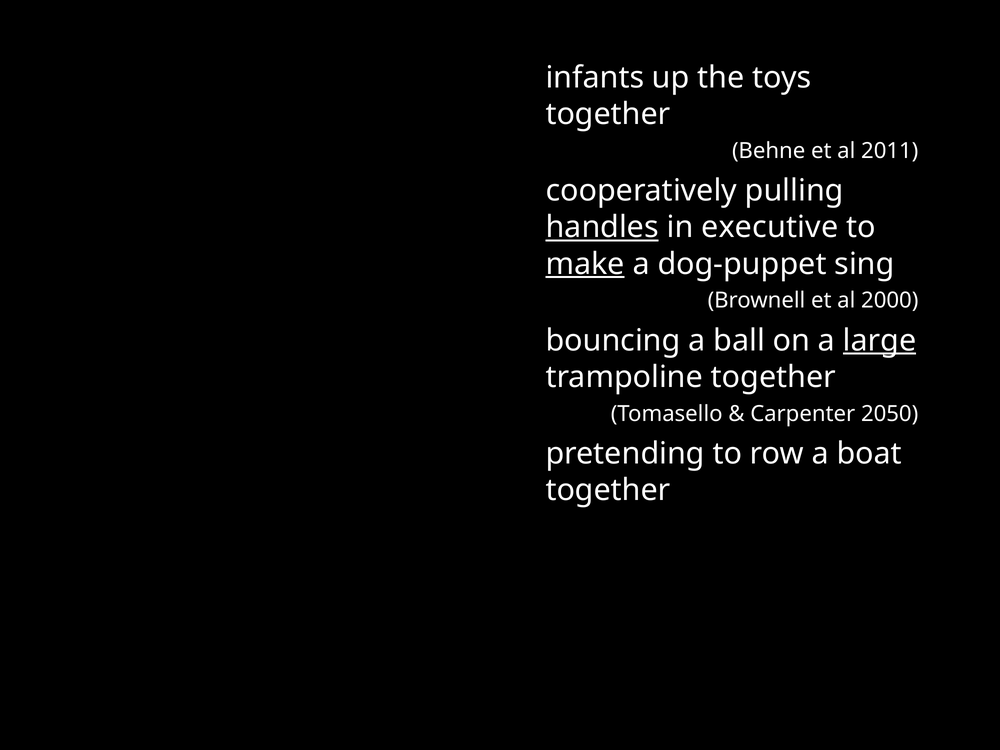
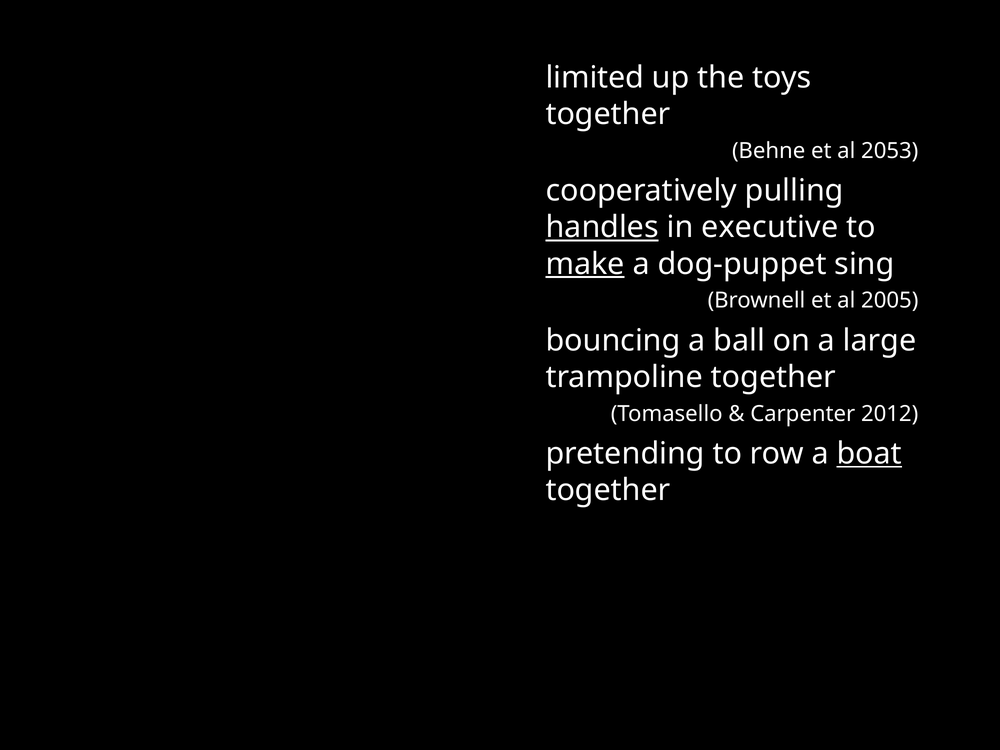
infants: infants -> limited (595, 78)
2011: 2011 -> 2053 (890, 151)
2000: 2000 -> 2005 (890, 301)
large underline: present -> none (880, 340)
2050: 2050 -> 2012 (890, 414)
boat underline: none -> present (869, 454)
